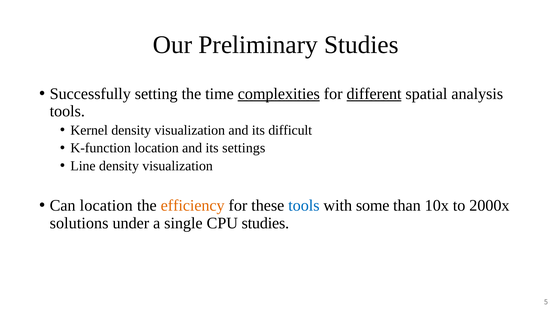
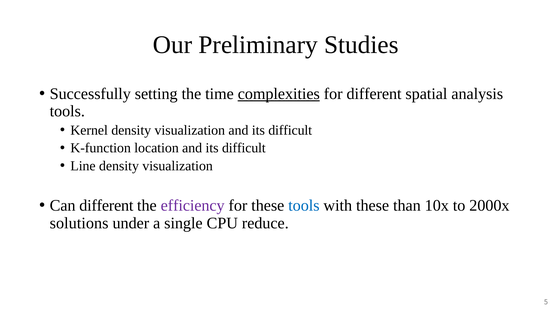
different underline: present -> none (374, 94)
settings: settings -> difficult (244, 148)
Can location: location -> different (106, 205)
efficiency colour: orange -> purple (193, 205)
with some: some -> these (373, 205)
CPU studies: studies -> reduce (265, 223)
